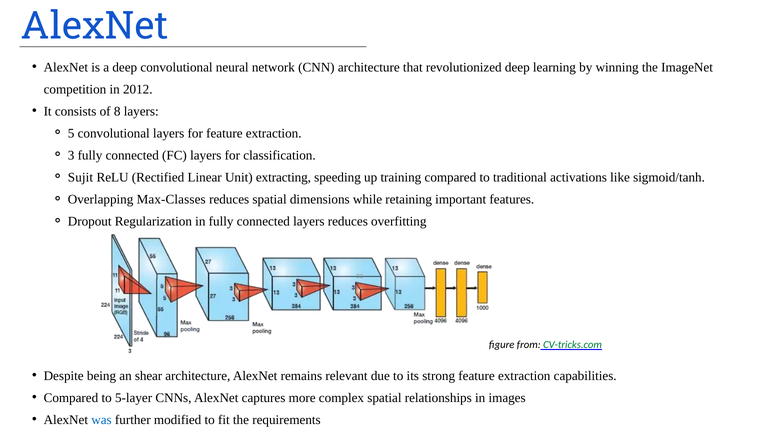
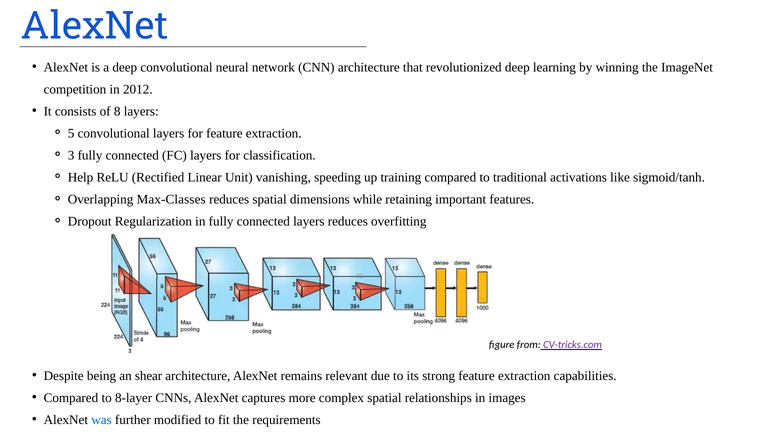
Sujit: Sujit -> Help (81, 177)
extracting: extracting -> vanishing (283, 177)
CV-tricks.com colour: green -> purple (573, 345)
5-layer: 5-layer -> 8-layer (134, 398)
